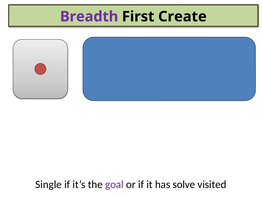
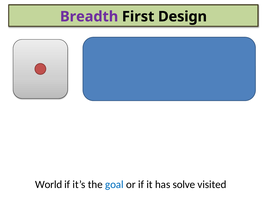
Create: Create -> Design (182, 17)
Single: Single -> World (49, 184)
goal colour: purple -> blue (114, 184)
